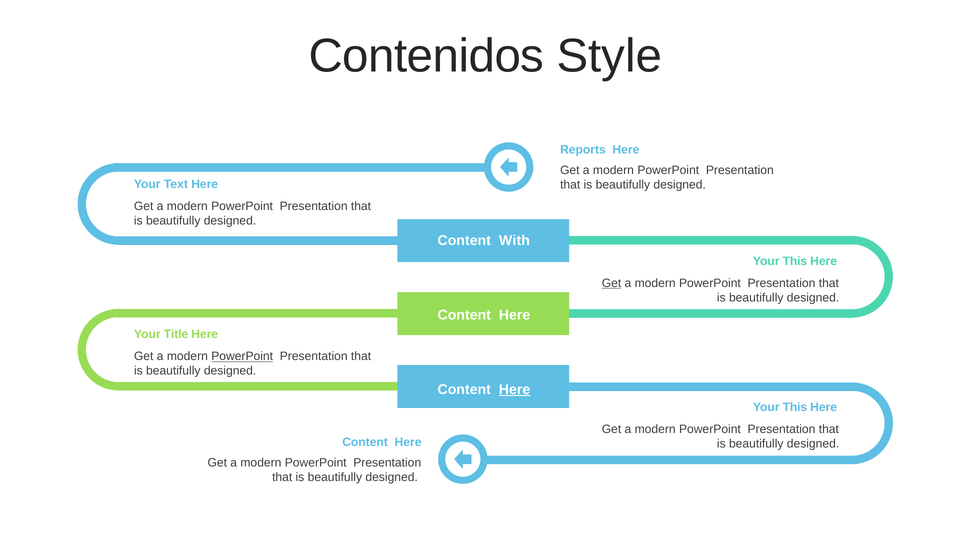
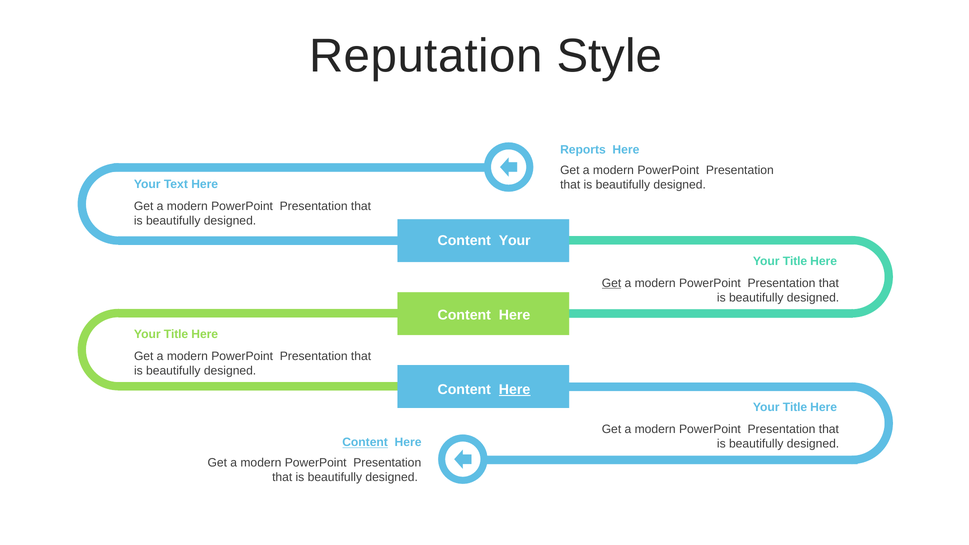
Contenidos: Contenidos -> Reputation (426, 56)
Content With: With -> Your (515, 241)
This: This -> Title (795, 261)
PowerPoint underline: present -> none (242, 356)
This: This -> Title (795, 407)
Content underline: none -> present (365, 442)
